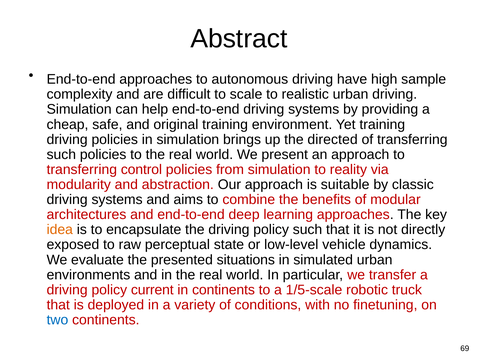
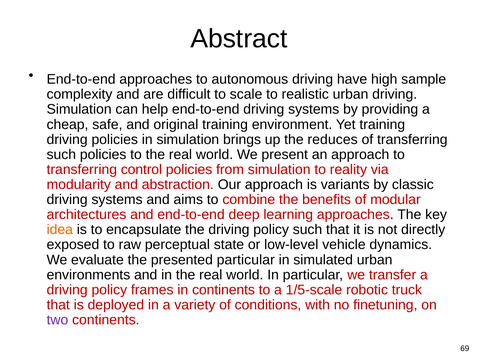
directed: directed -> reduces (333, 140)
suitable: suitable -> variants (345, 185)
presented situations: situations -> particular (246, 260)
current: current -> frames (152, 290)
two colour: blue -> purple (57, 320)
